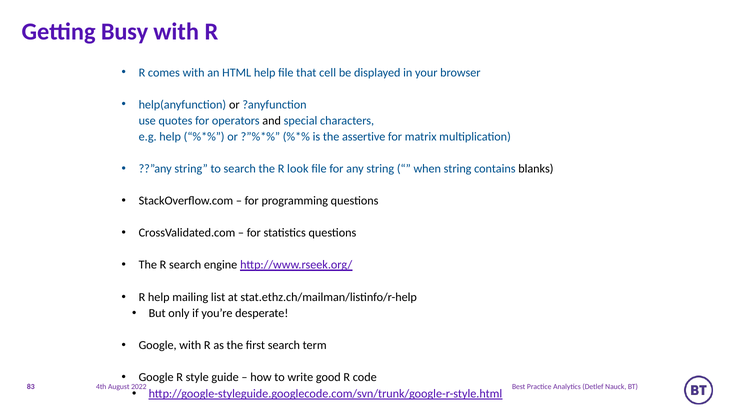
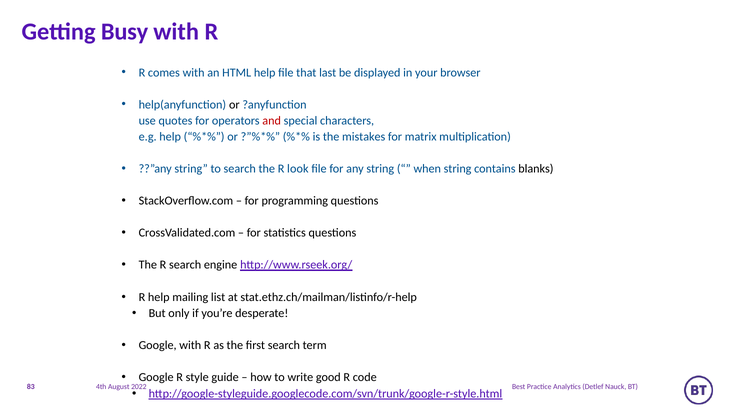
cell: cell -> last (328, 73)
and colour: black -> red (272, 121)
assertive: assertive -> mistakes (364, 137)
